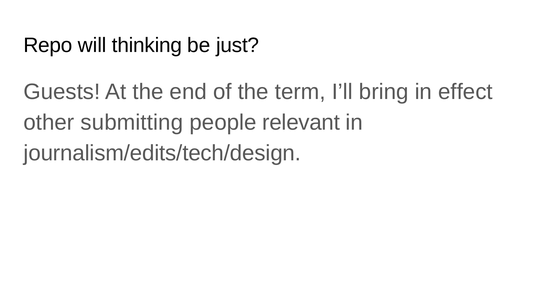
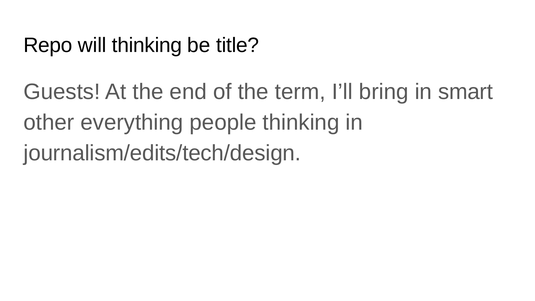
just: just -> title (238, 45)
effect: effect -> smart (466, 92)
submitting: submitting -> everything (132, 122)
people relevant: relevant -> thinking (301, 122)
